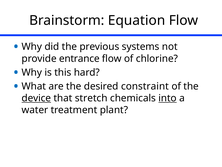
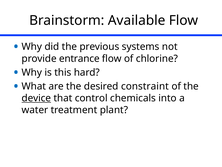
Equation: Equation -> Available (137, 20)
stretch: stretch -> control (91, 98)
into underline: present -> none (168, 98)
